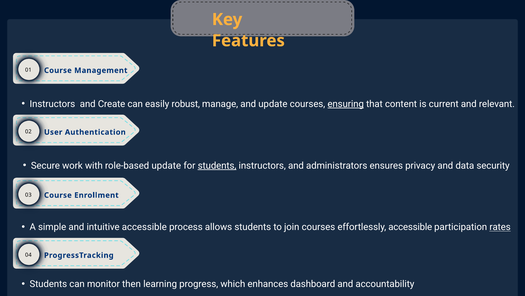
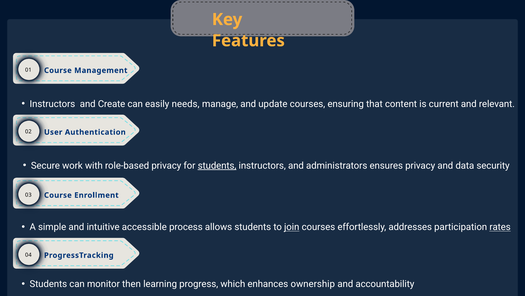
robust: robust -> needs (186, 104)
ensuring underline: present -> none (346, 104)
role-based update: update -> privacy (166, 165)
join underline: none -> present (292, 227)
effortlessly accessible: accessible -> addresses (410, 227)
dashboard: dashboard -> ownership (313, 284)
